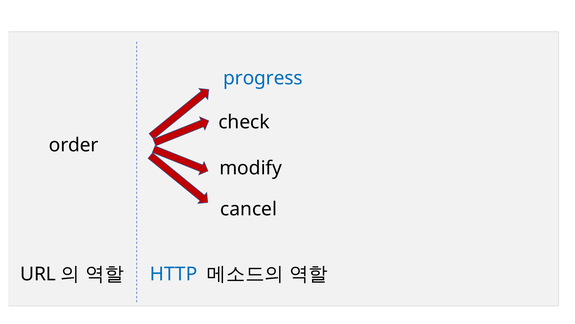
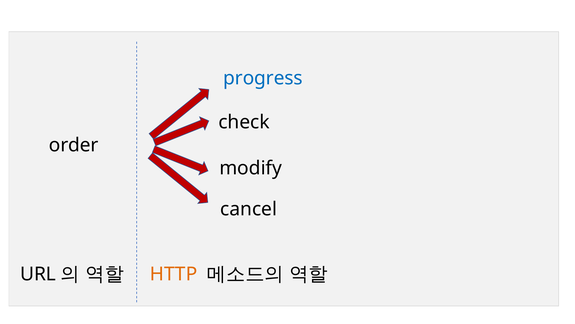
HTTP colour: blue -> orange (174, 274)
